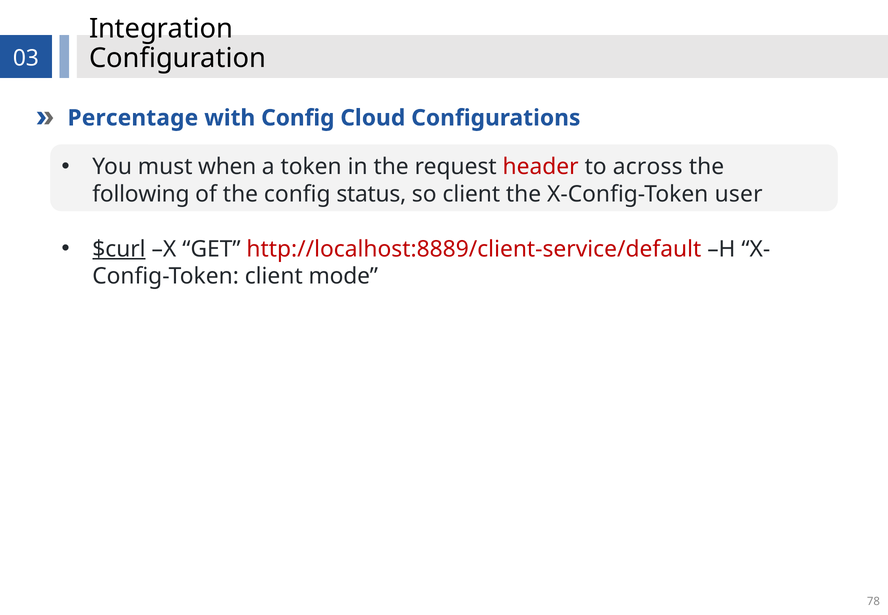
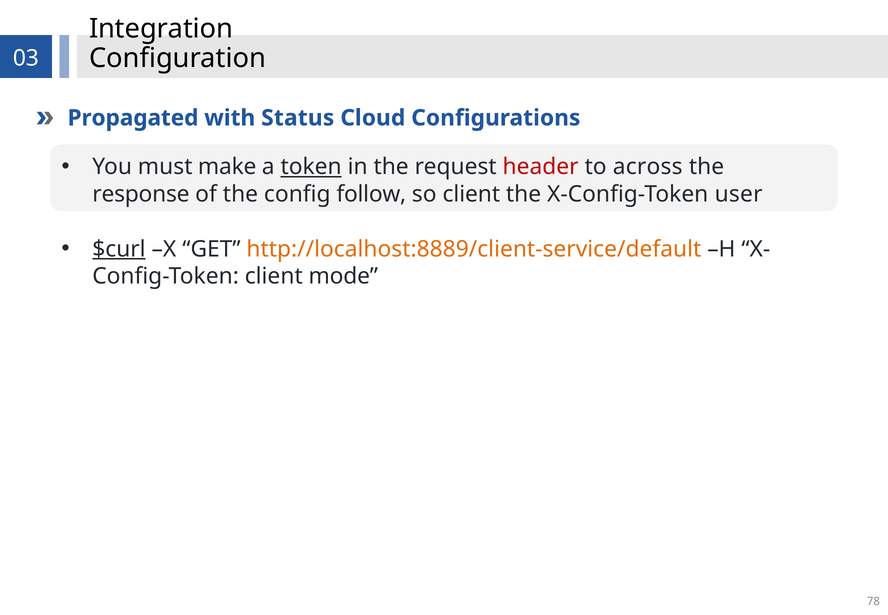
Percentage: Percentage -> Propagated (133, 118)
with Config: Config -> Status (298, 118)
when: when -> make (227, 167)
token underline: none -> present (311, 167)
following: following -> response (141, 194)
status: status -> follow (371, 194)
http://localhost:8889/client-service/default colour: red -> orange (474, 249)
